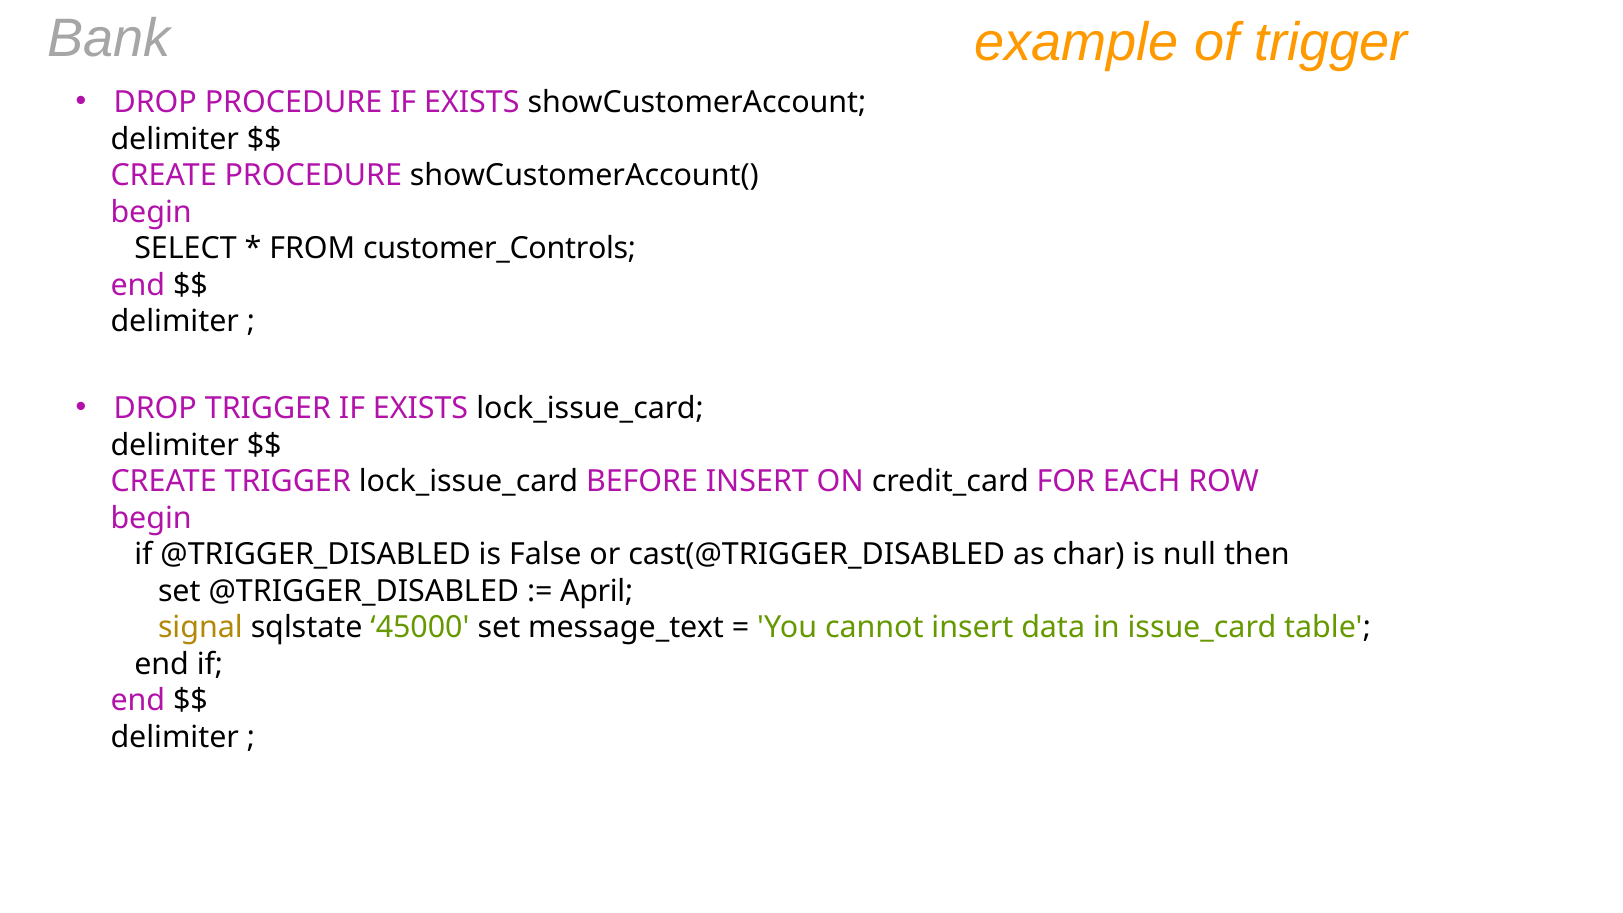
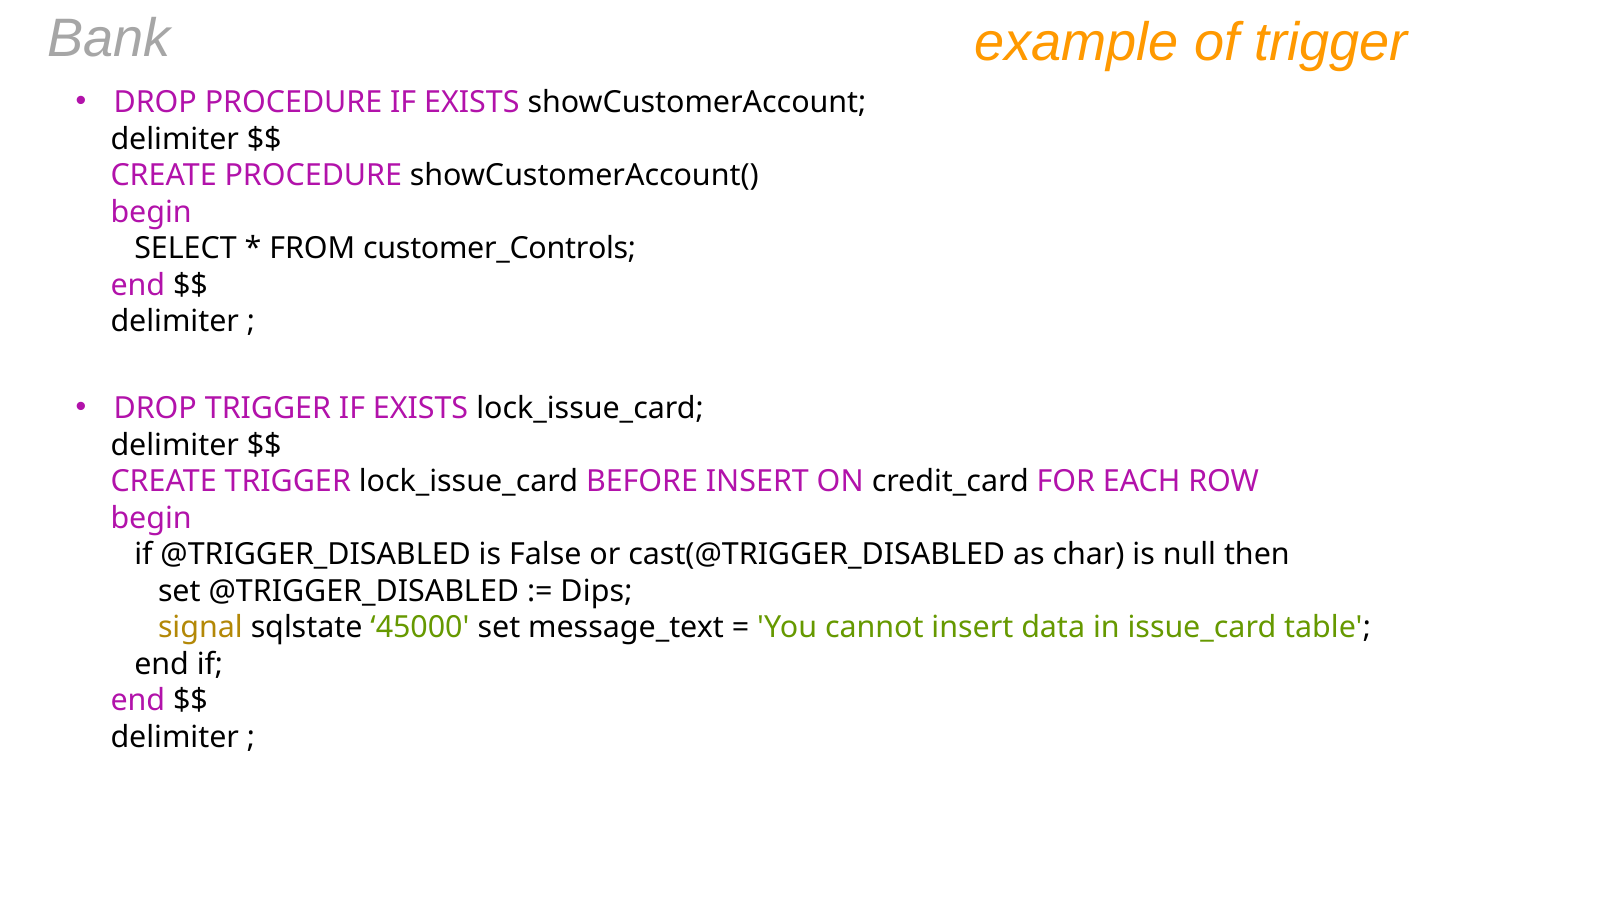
April: April -> Dips (596, 591)
